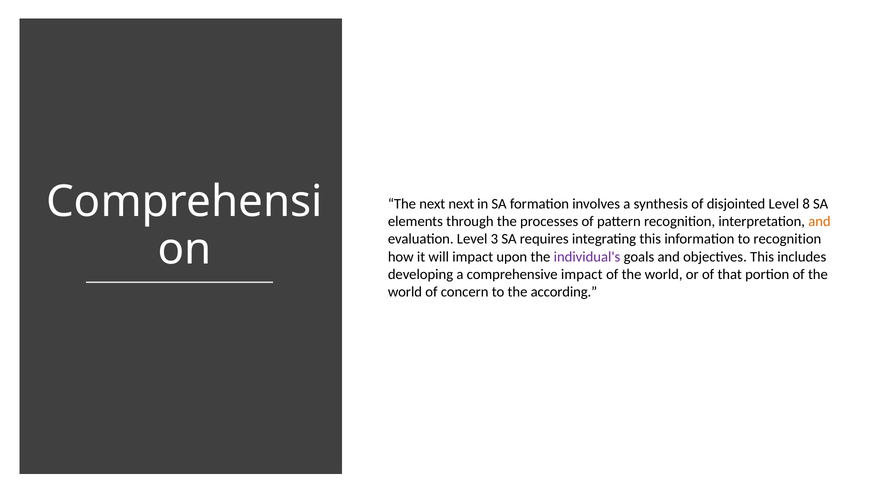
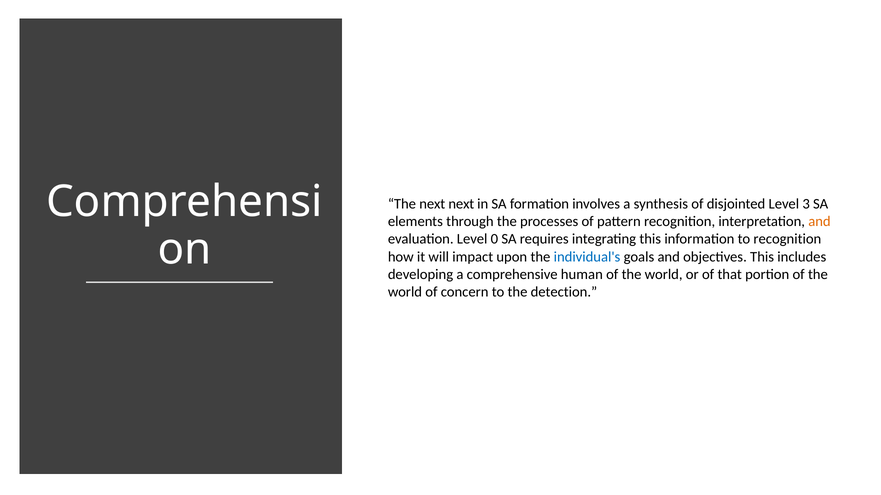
8: 8 -> 3 (806, 204)
3: 3 -> 0 (494, 239)
individual's colour: purple -> blue (587, 257)
comprehensive impact: impact -> human (582, 275)
according: according -> detection (564, 292)
